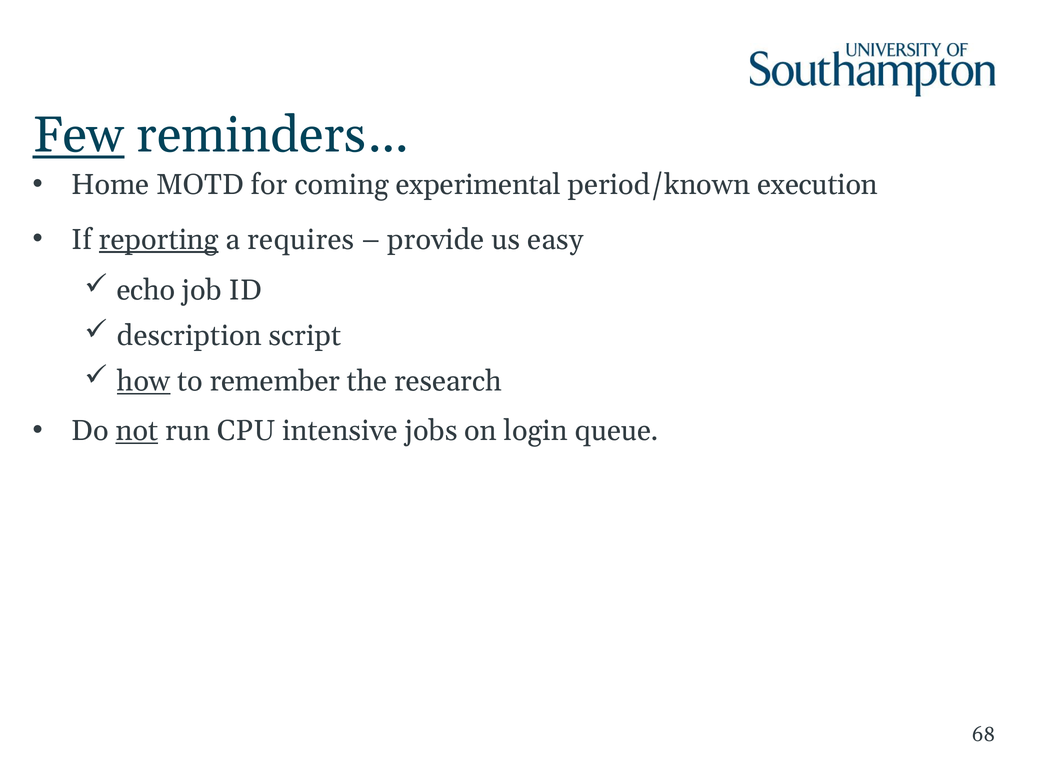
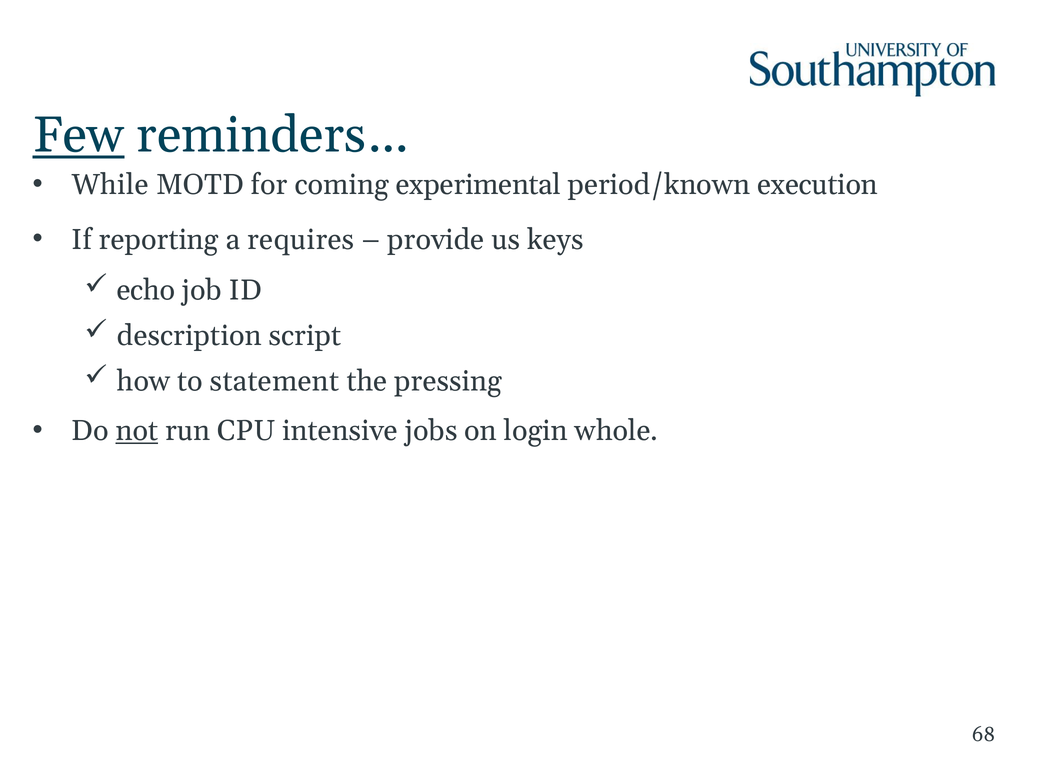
Home: Home -> While (110, 185)
reporting underline: present -> none (159, 239)
easy: easy -> keys (555, 239)
how underline: present -> none (144, 381)
remember: remember -> statement (275, 381)
research: research -> pressing (448, 381)
queue: queue -> whole (617, 431)
